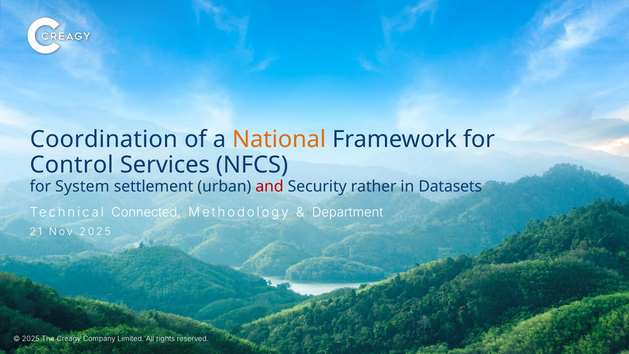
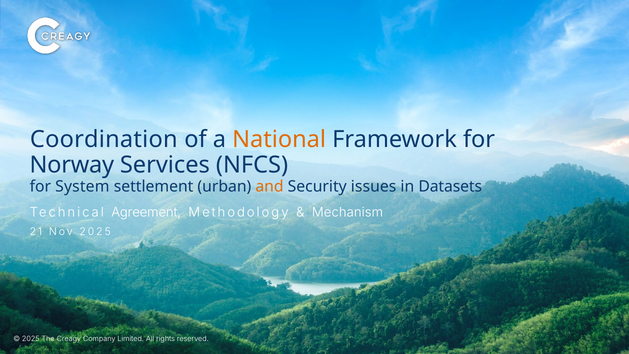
Control: Control -> Norway (72, 165)
and colour: red -> orange (270, 186)
rather: rather -> issues (374, 186)
Connected: Connected -> Agreement (146, 212)
Department: Department -> Mechanism (348, 212)
